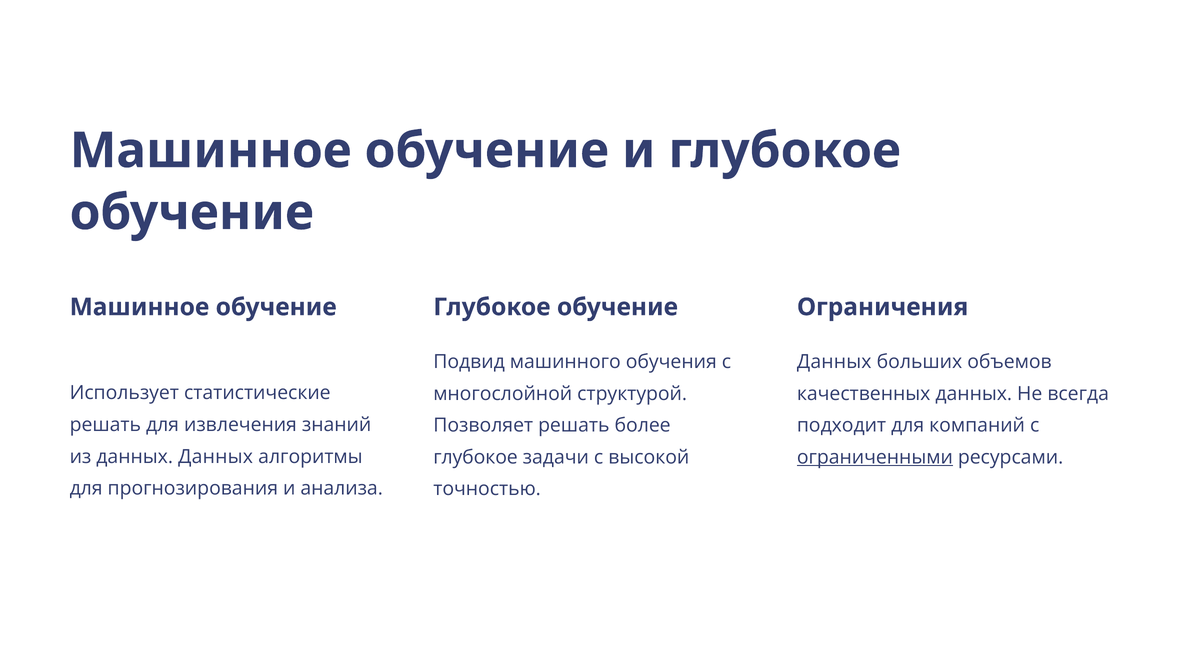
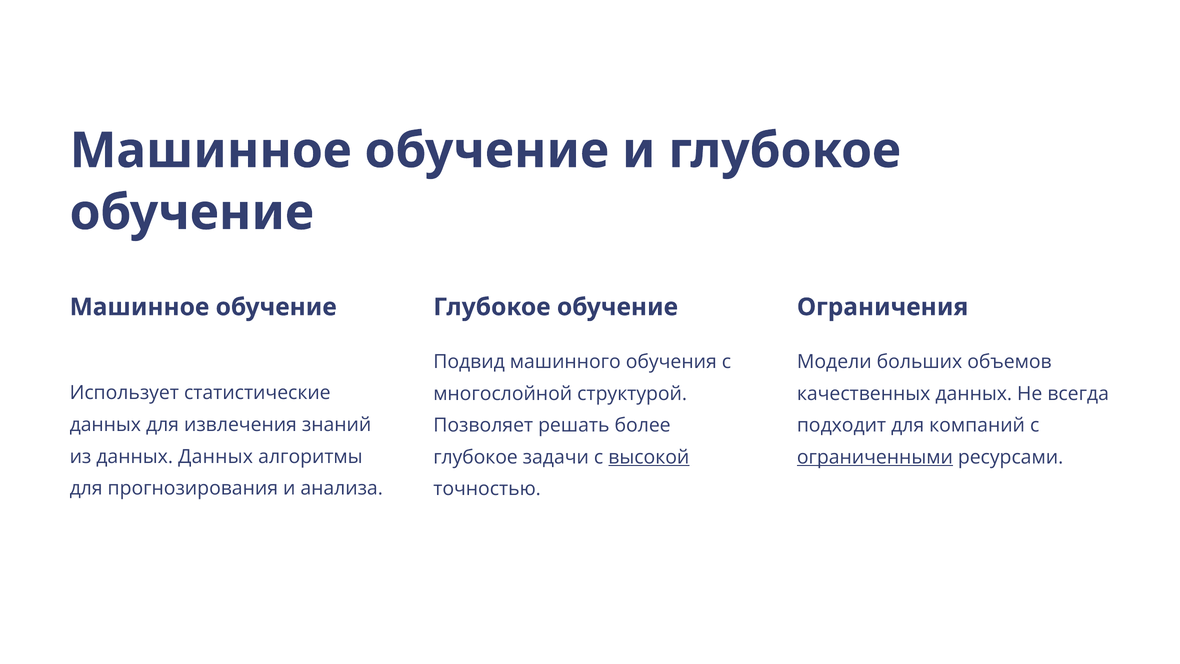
Данных: Данных -> Модели (834, 362)
решать: решать -> данных (105, 425)
высокой underline: none -> present (649, 457)
